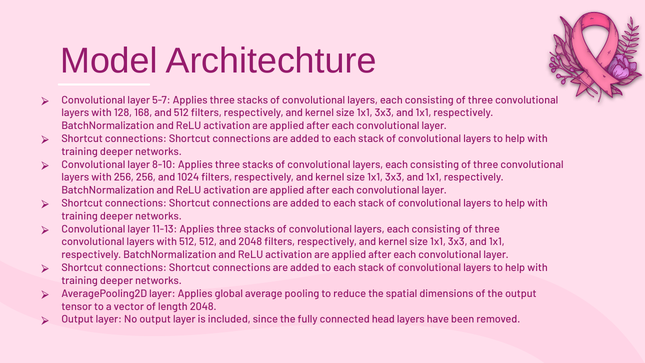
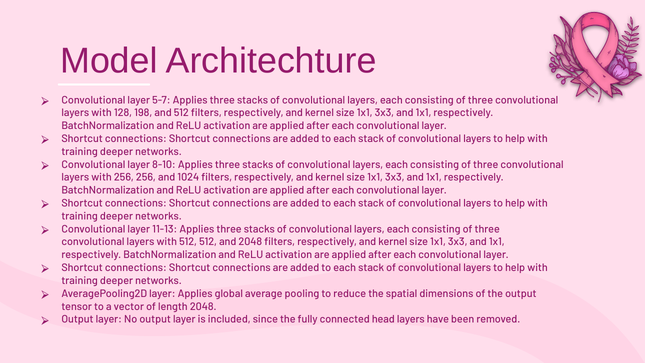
168: 168 -> 198 (143, 113)
